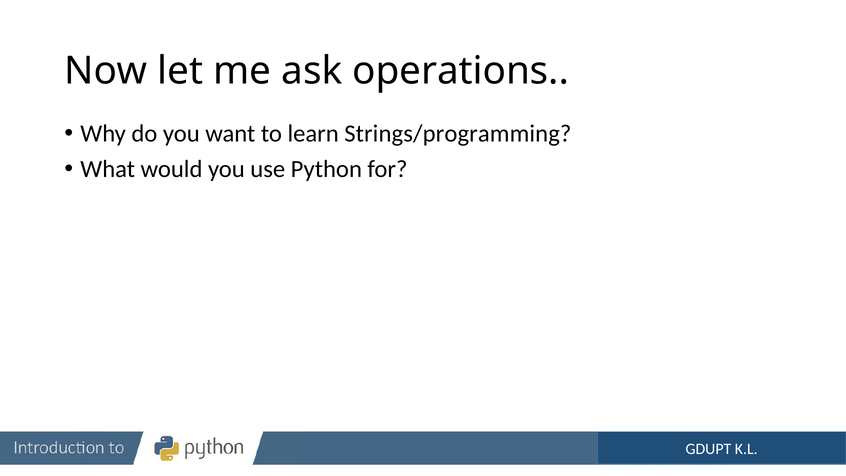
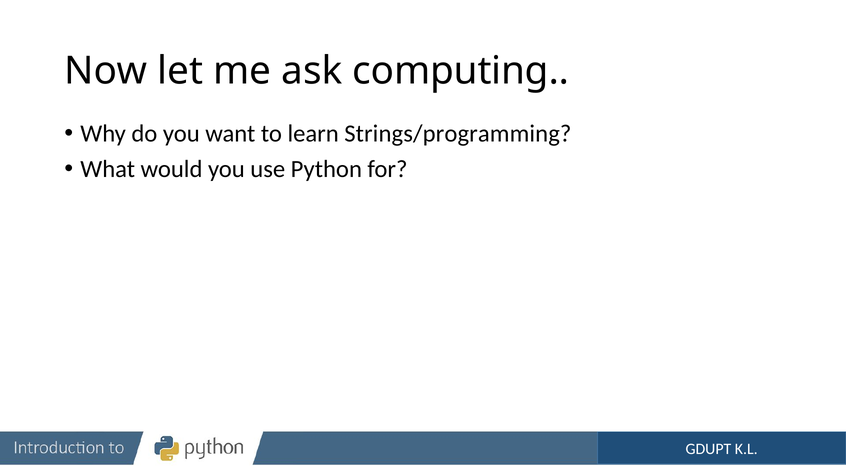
operations: operations -> computing (461, 71)
